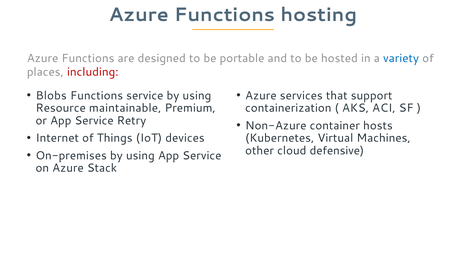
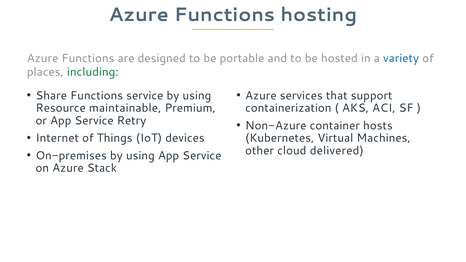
including colour: red -> green (93, 72)
Blobs: Blobs -> Share (51, 96)
defensive: defensive -> delivered (337, 151)
